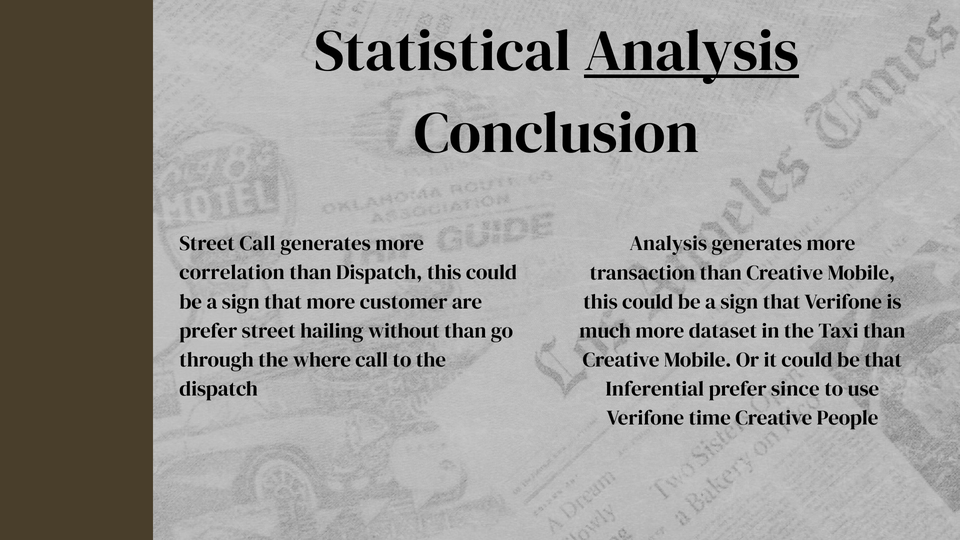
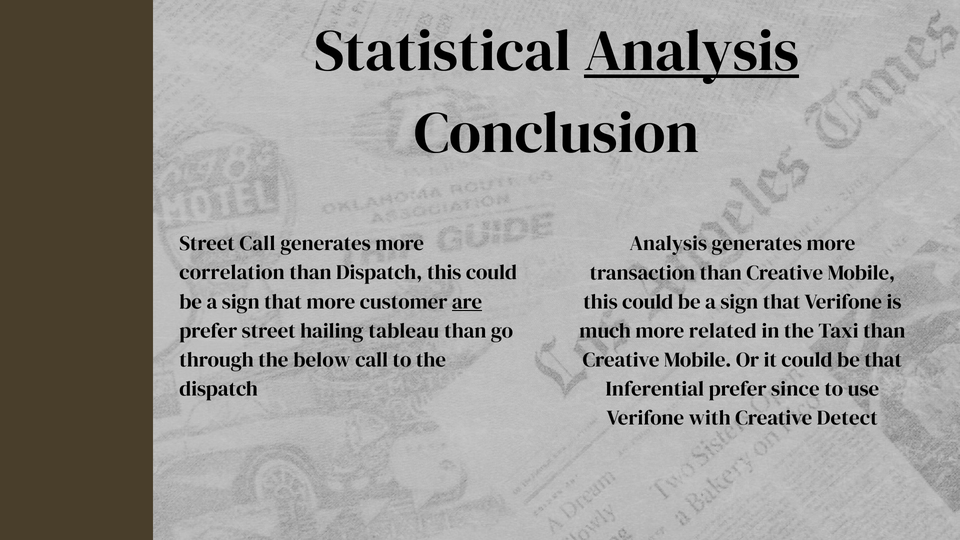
are underline: none -> present (467, 302)
without: without -> tableau (404, 331)
dataset: dataset -> related (723, 331)
where: where -> below (322, 360)
time: time -> with (710, 418)
People: People -> Detect (847, 418)
